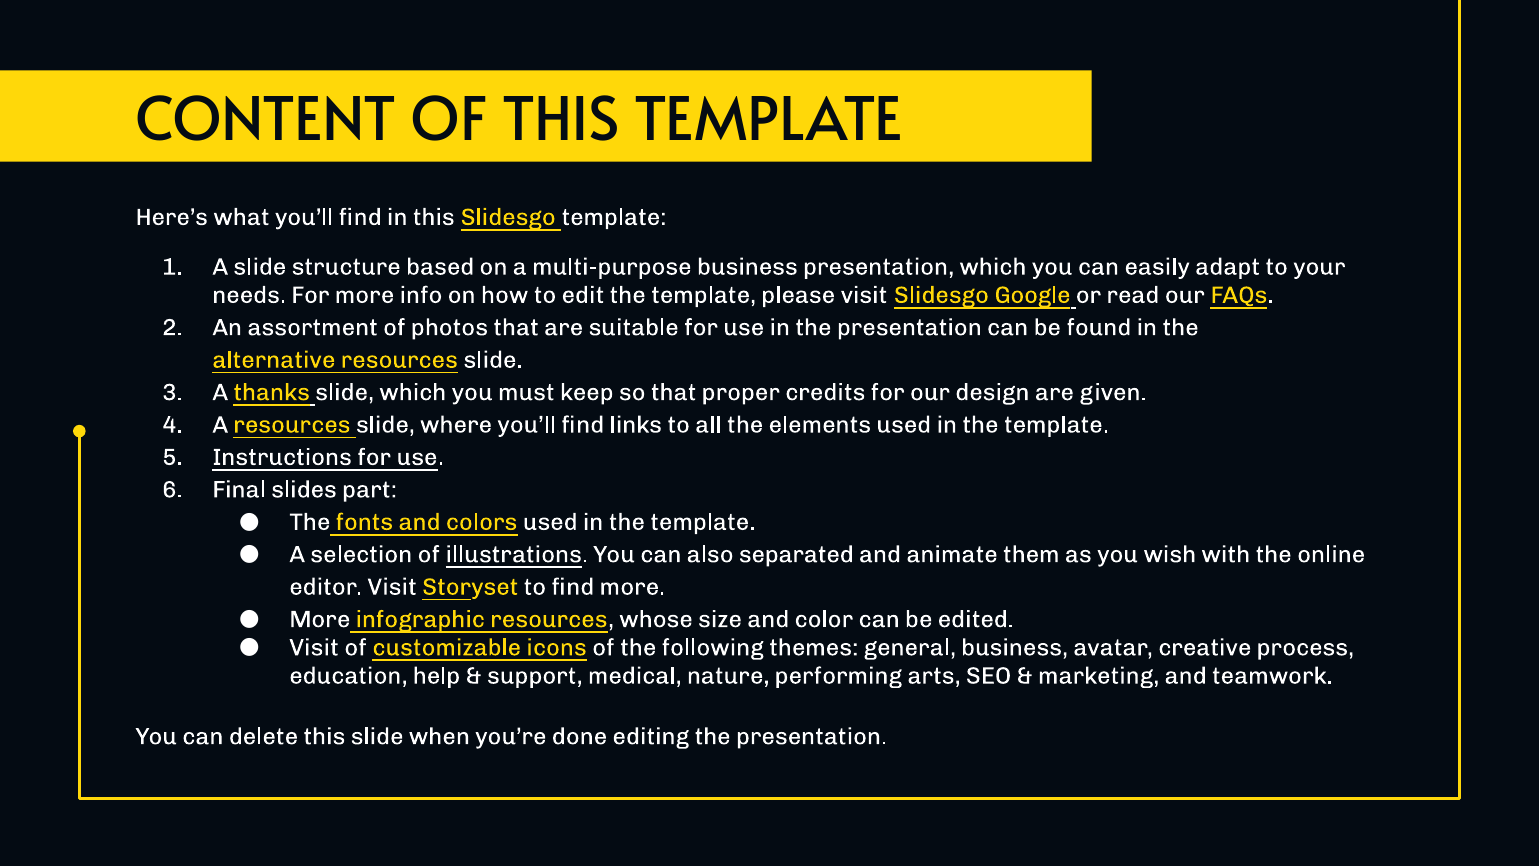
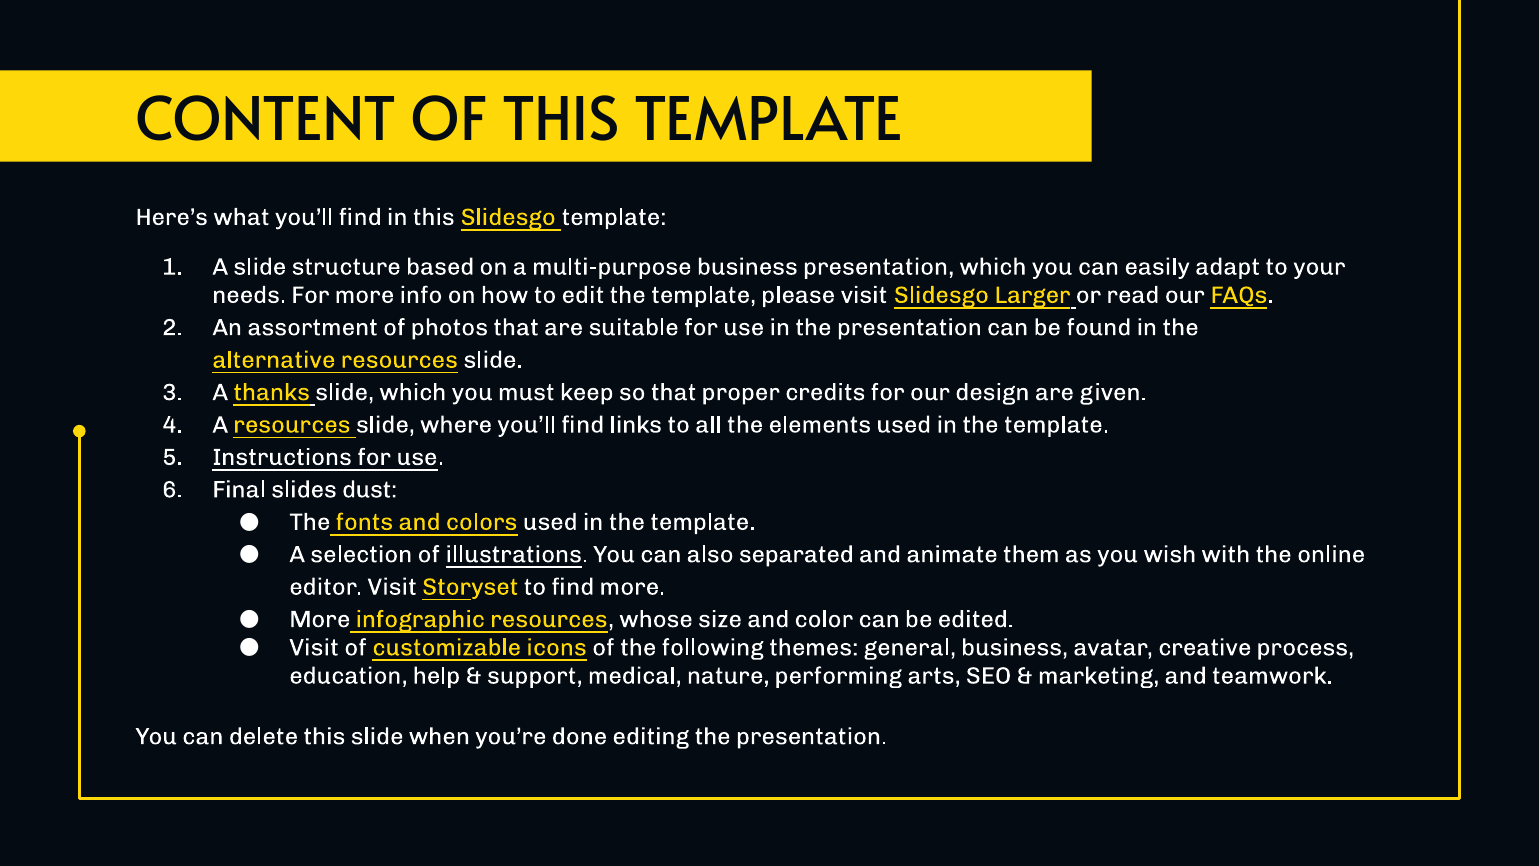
Google: Google -> Larger (1033, 295)
part: part -> dust (370, 489)
